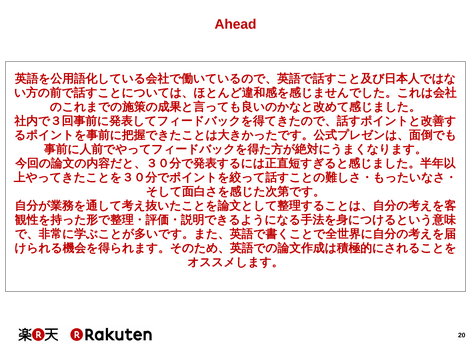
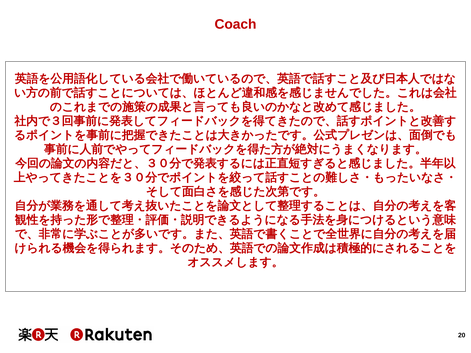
Ahead: Ahead -> Coach (235, 24)
